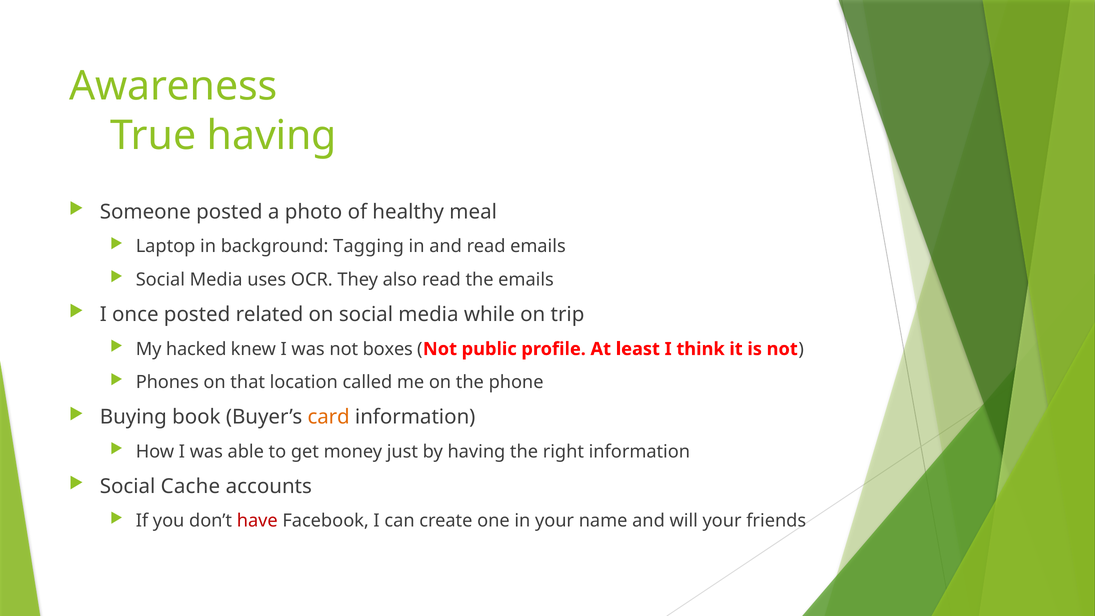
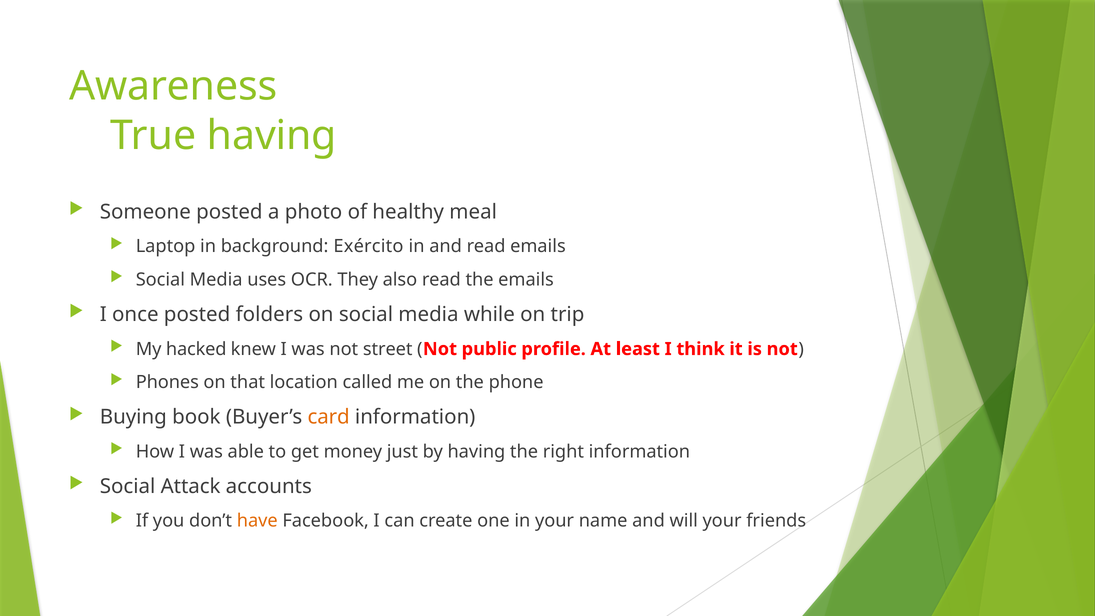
Tagging: Tagging -> Exército (368, 246)
related: related -> folders (269, 315)
boxes: boxes -> street (388, 349)
Cache: Cache -> Attack (191, 486)
have colour: red -> orange (257, 521)
